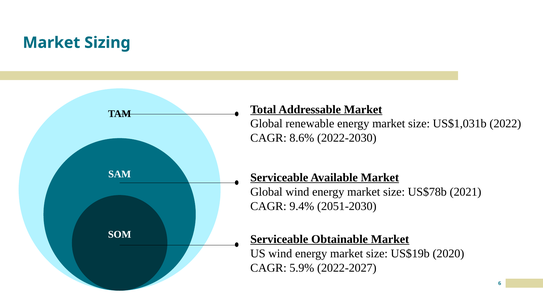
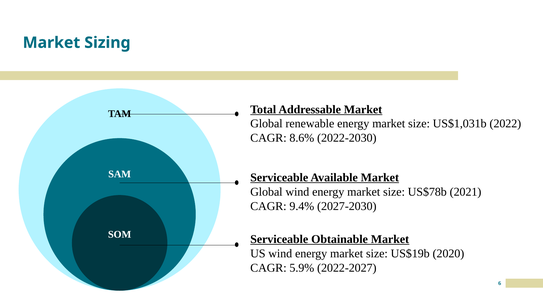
2051-2030: 2051-2030 -> 2027-2030 (347, 206)
